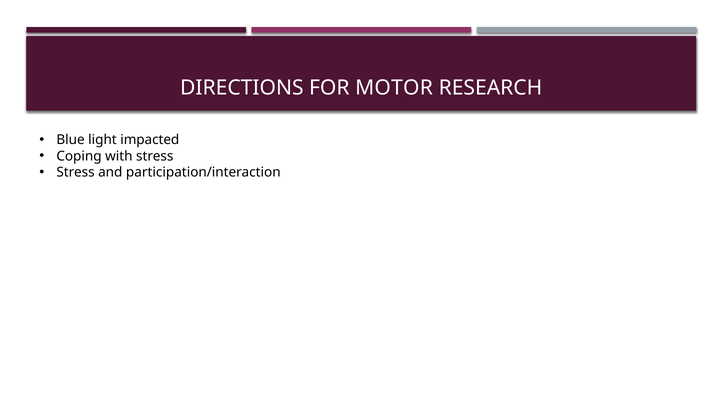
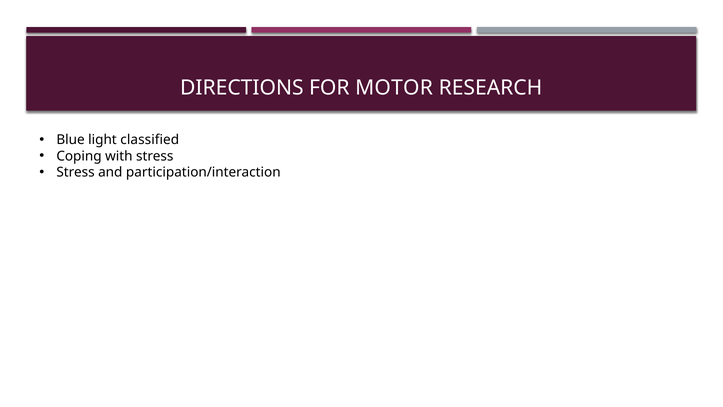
impacted: impacted -> classified (150, 140)
